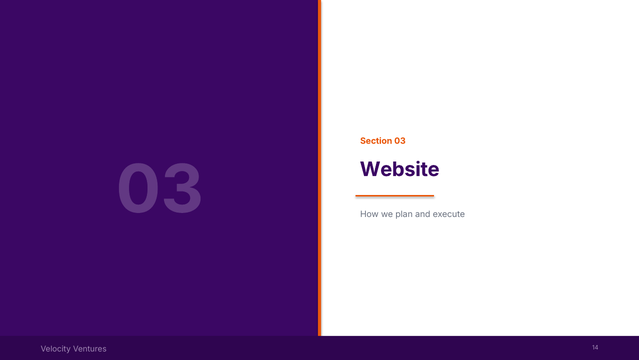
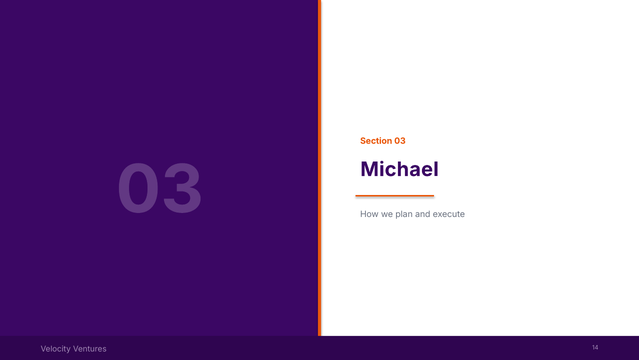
Website: Website -> Michael (399, 169)
